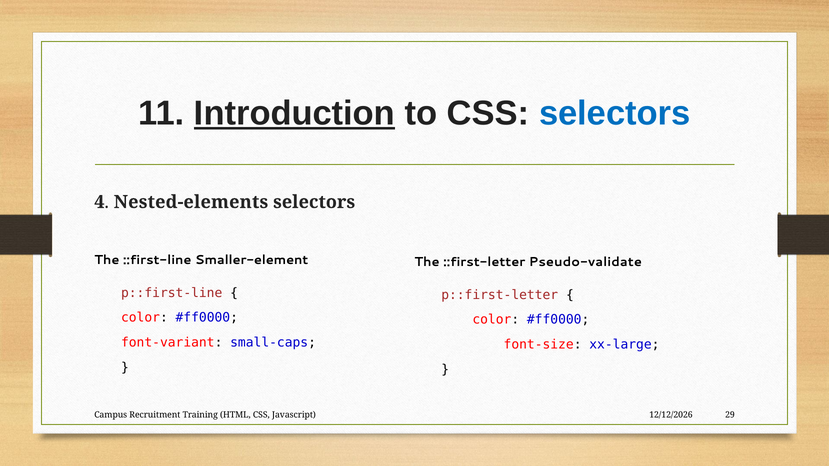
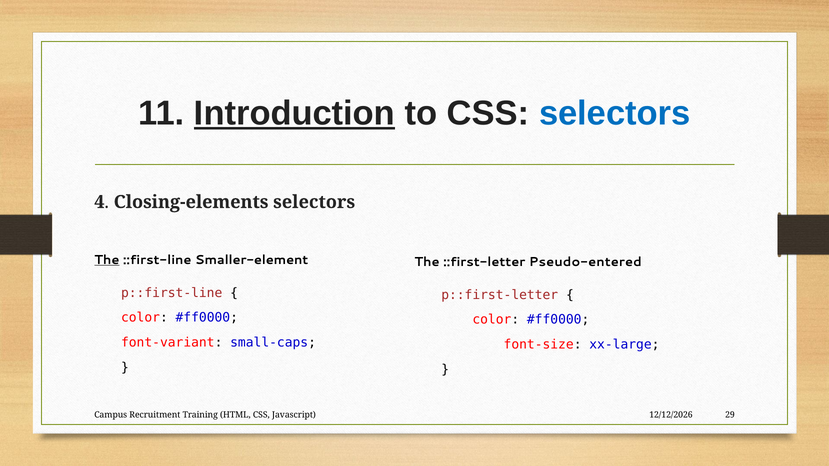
Nested-elements: Nested-elements -> Closing-elements (191, 202)
The underline: none -> present (107, 260)
Pseudo-validate: Pseudo-validate -> Pseudo-entered (585, 262)
